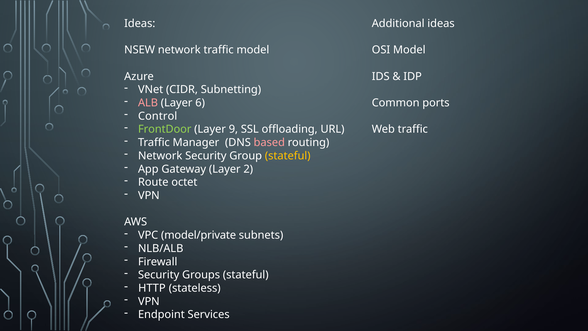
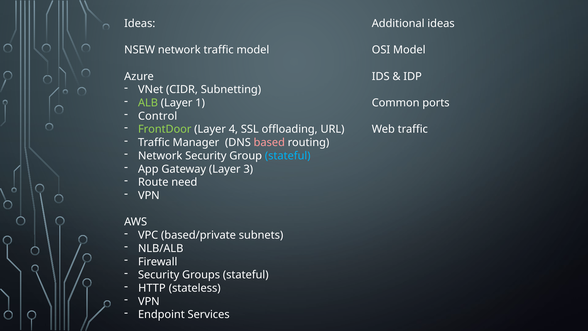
ALB colour: pink -> light green (148, 103)
6: 6 -> 1 (200, 103)
9: 9 -> 4 (233, 129)
stateful colour: yellow -> light blue (288, 156)
2: 2 -> 3 (248, 169)
octet: octet -> need (184, 182)
model/private: model/private -> based/private (199, 235)
